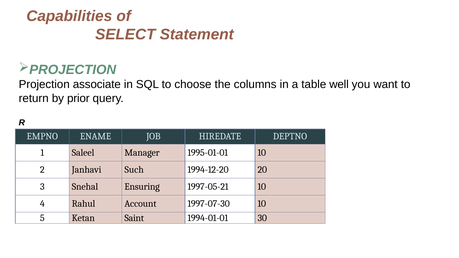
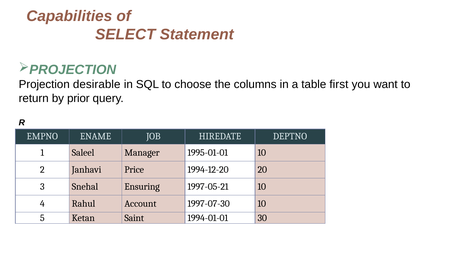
associate: associate -> desirable (97, 85)
well: well -> first (339, 85)
Such: Such -> Price (134, 170)
